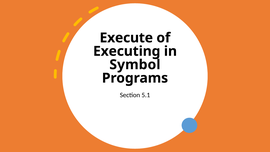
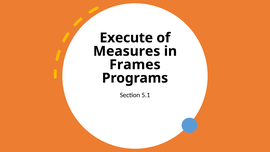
Executing: Executing -> Measures (127, 51)
Symbol: Symbol -> Frames (135, 65)
